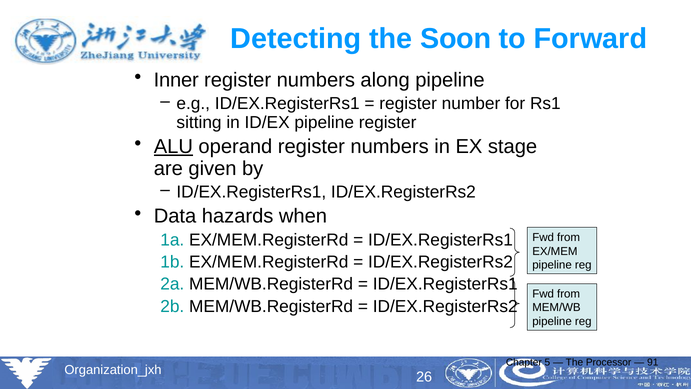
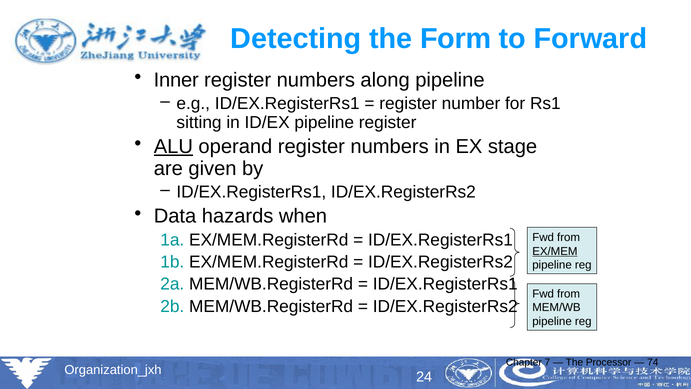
Soon: Soon -> Form (456, 39)
EX/MEM underline: none -> present (555, 251)
5: 5 -> 7 (547, 362)
91: 91 -> 74 (653, 362)
26: 26 -> 24 (424, 377)
